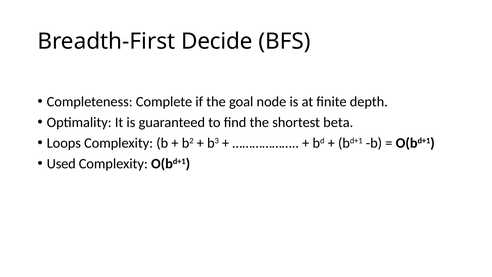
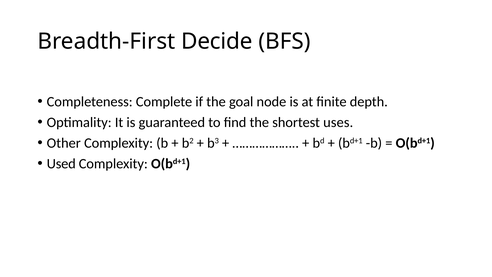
beta: beta -> uses (338, 122)
Loops: Loops -> Other (64, 143)
